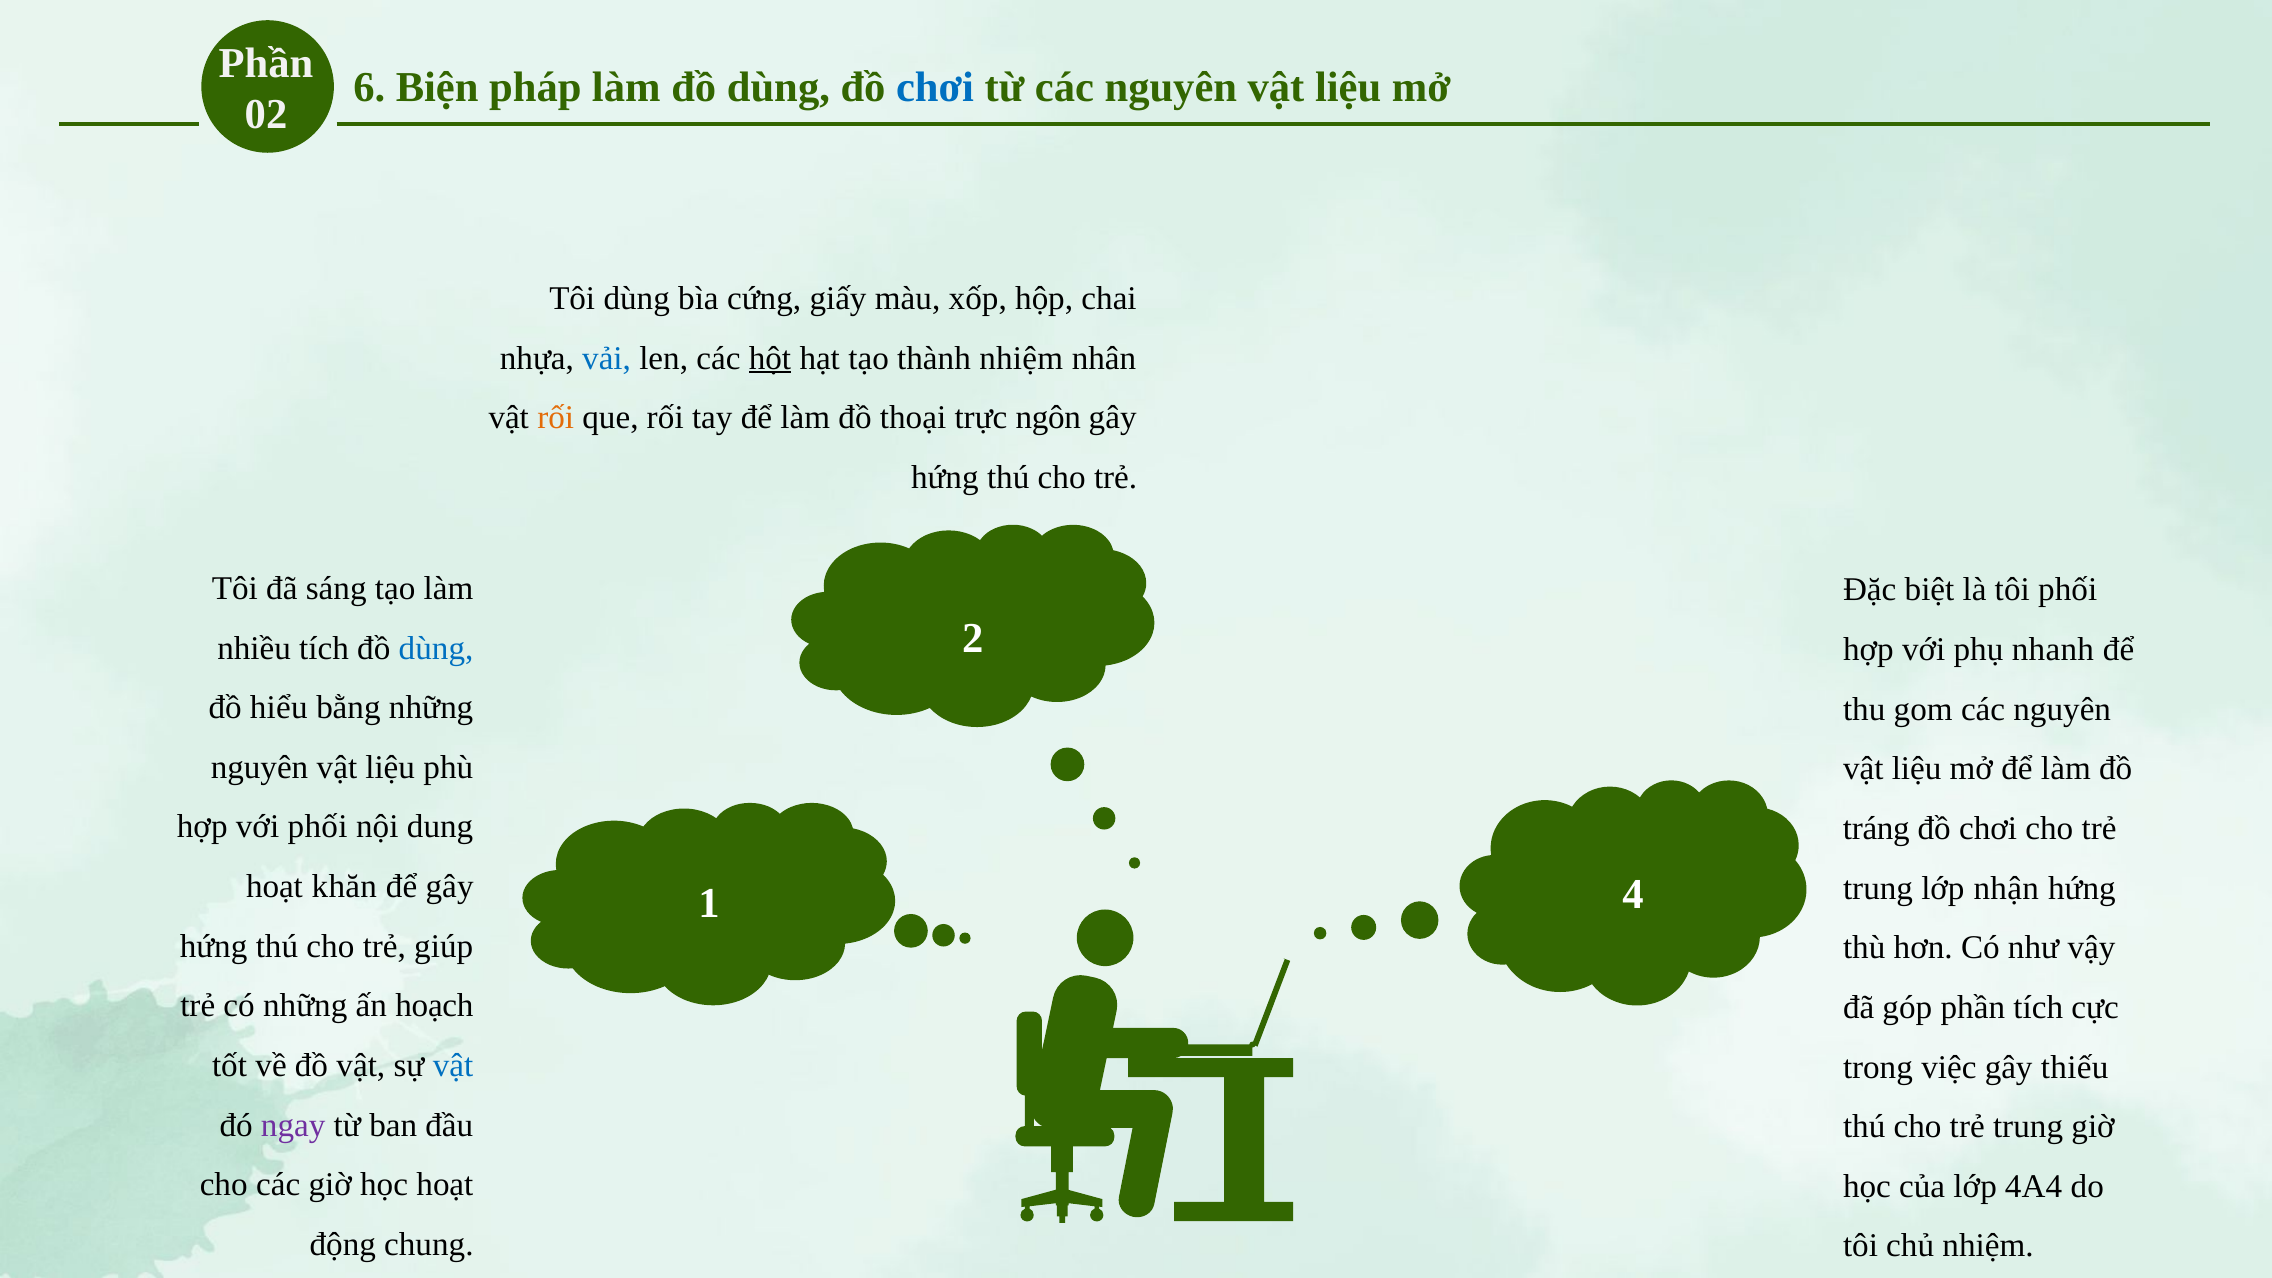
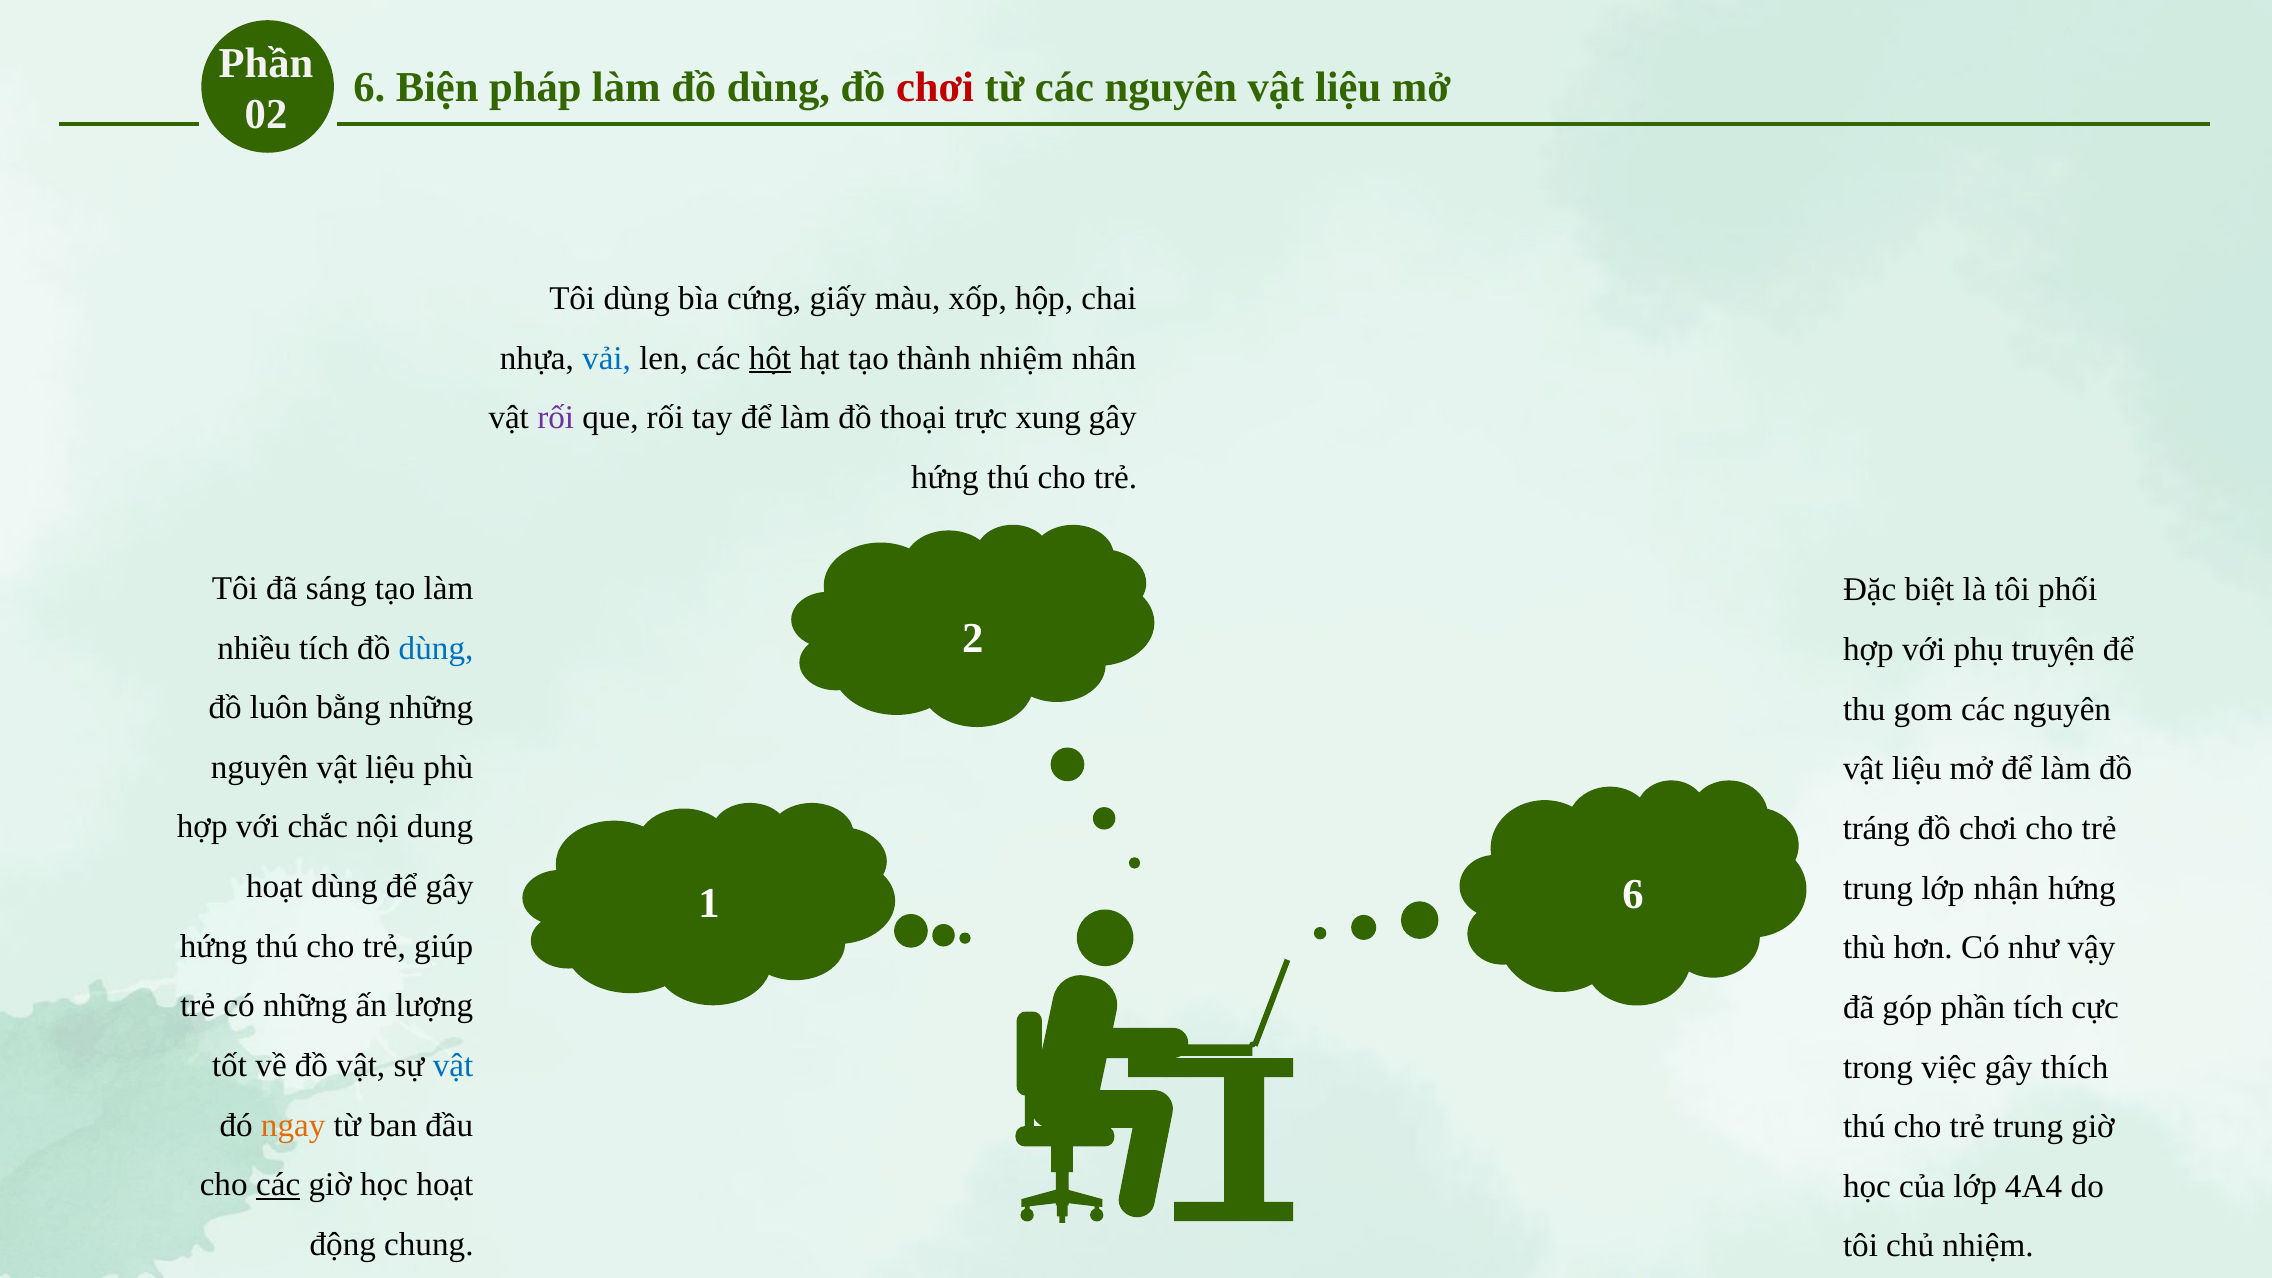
chơi colour: blue -> red (935, 88)
rối colour: orange -> purple (556, 418)
ngôn: ngôn -> xung (1048, 418)
nhanh: nhanh -> truyện (2053, 650)
hiểu: hiểu -> luôn (279, 708)
với phối: phối -> chắc (318, 827)
hoạt khăn: khăn -> dùng (344, 887)
1 4: 4 -> 6 (1633, 895)
hoạch: hoạch -> lượng (434, 1006)
thiếu: thiếu -> thích (2075, 1067)
ngay colour: purple -> orange (293, 1125)
các underline: none -> present (278, 1185)
